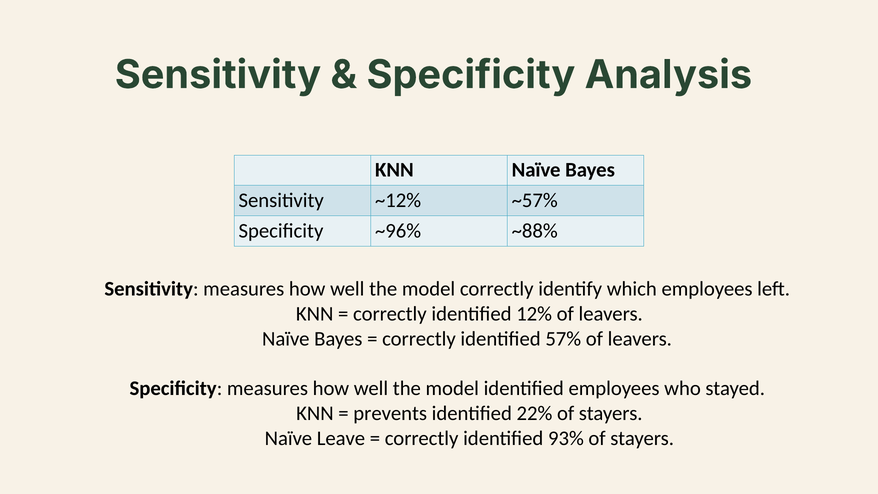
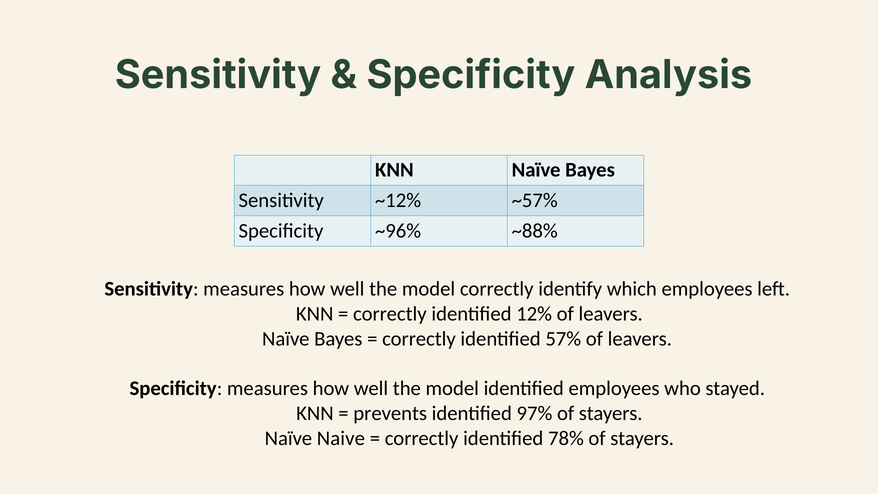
22%: 22% -> 97% (534, 413)
Leave: Leave -> Naive (341, 438)
93%: 93% -> 78% (566, 438)
